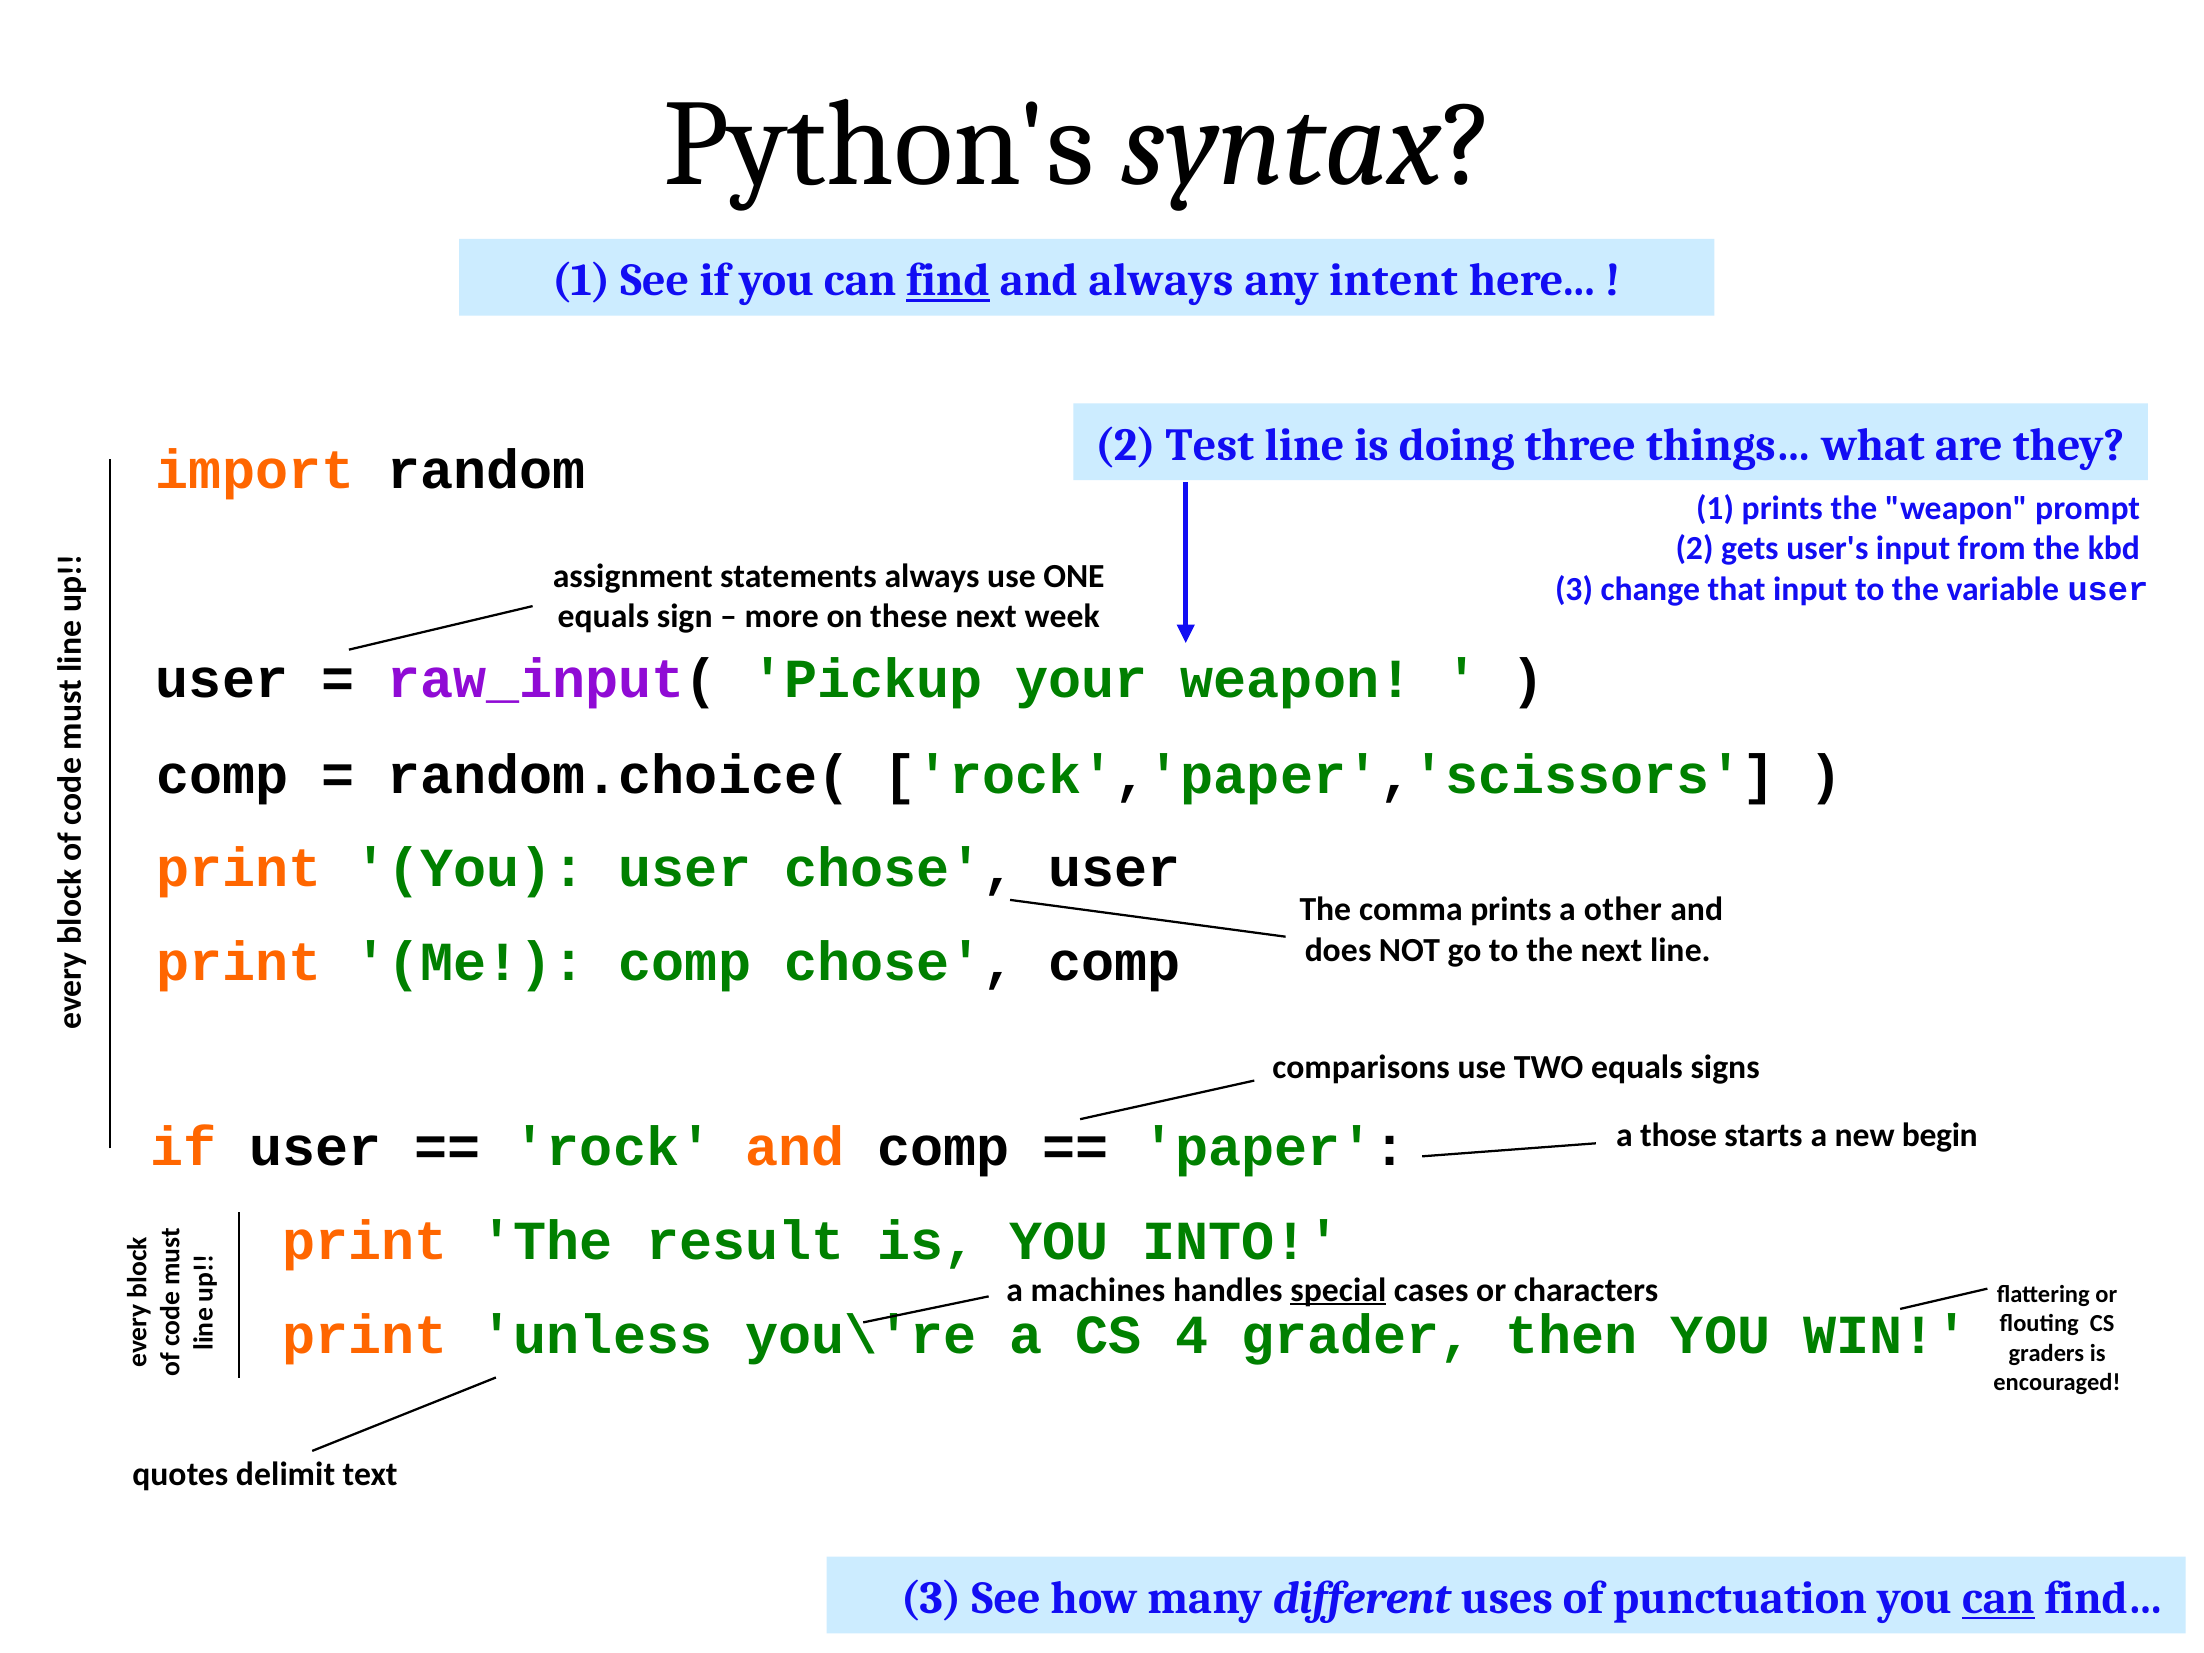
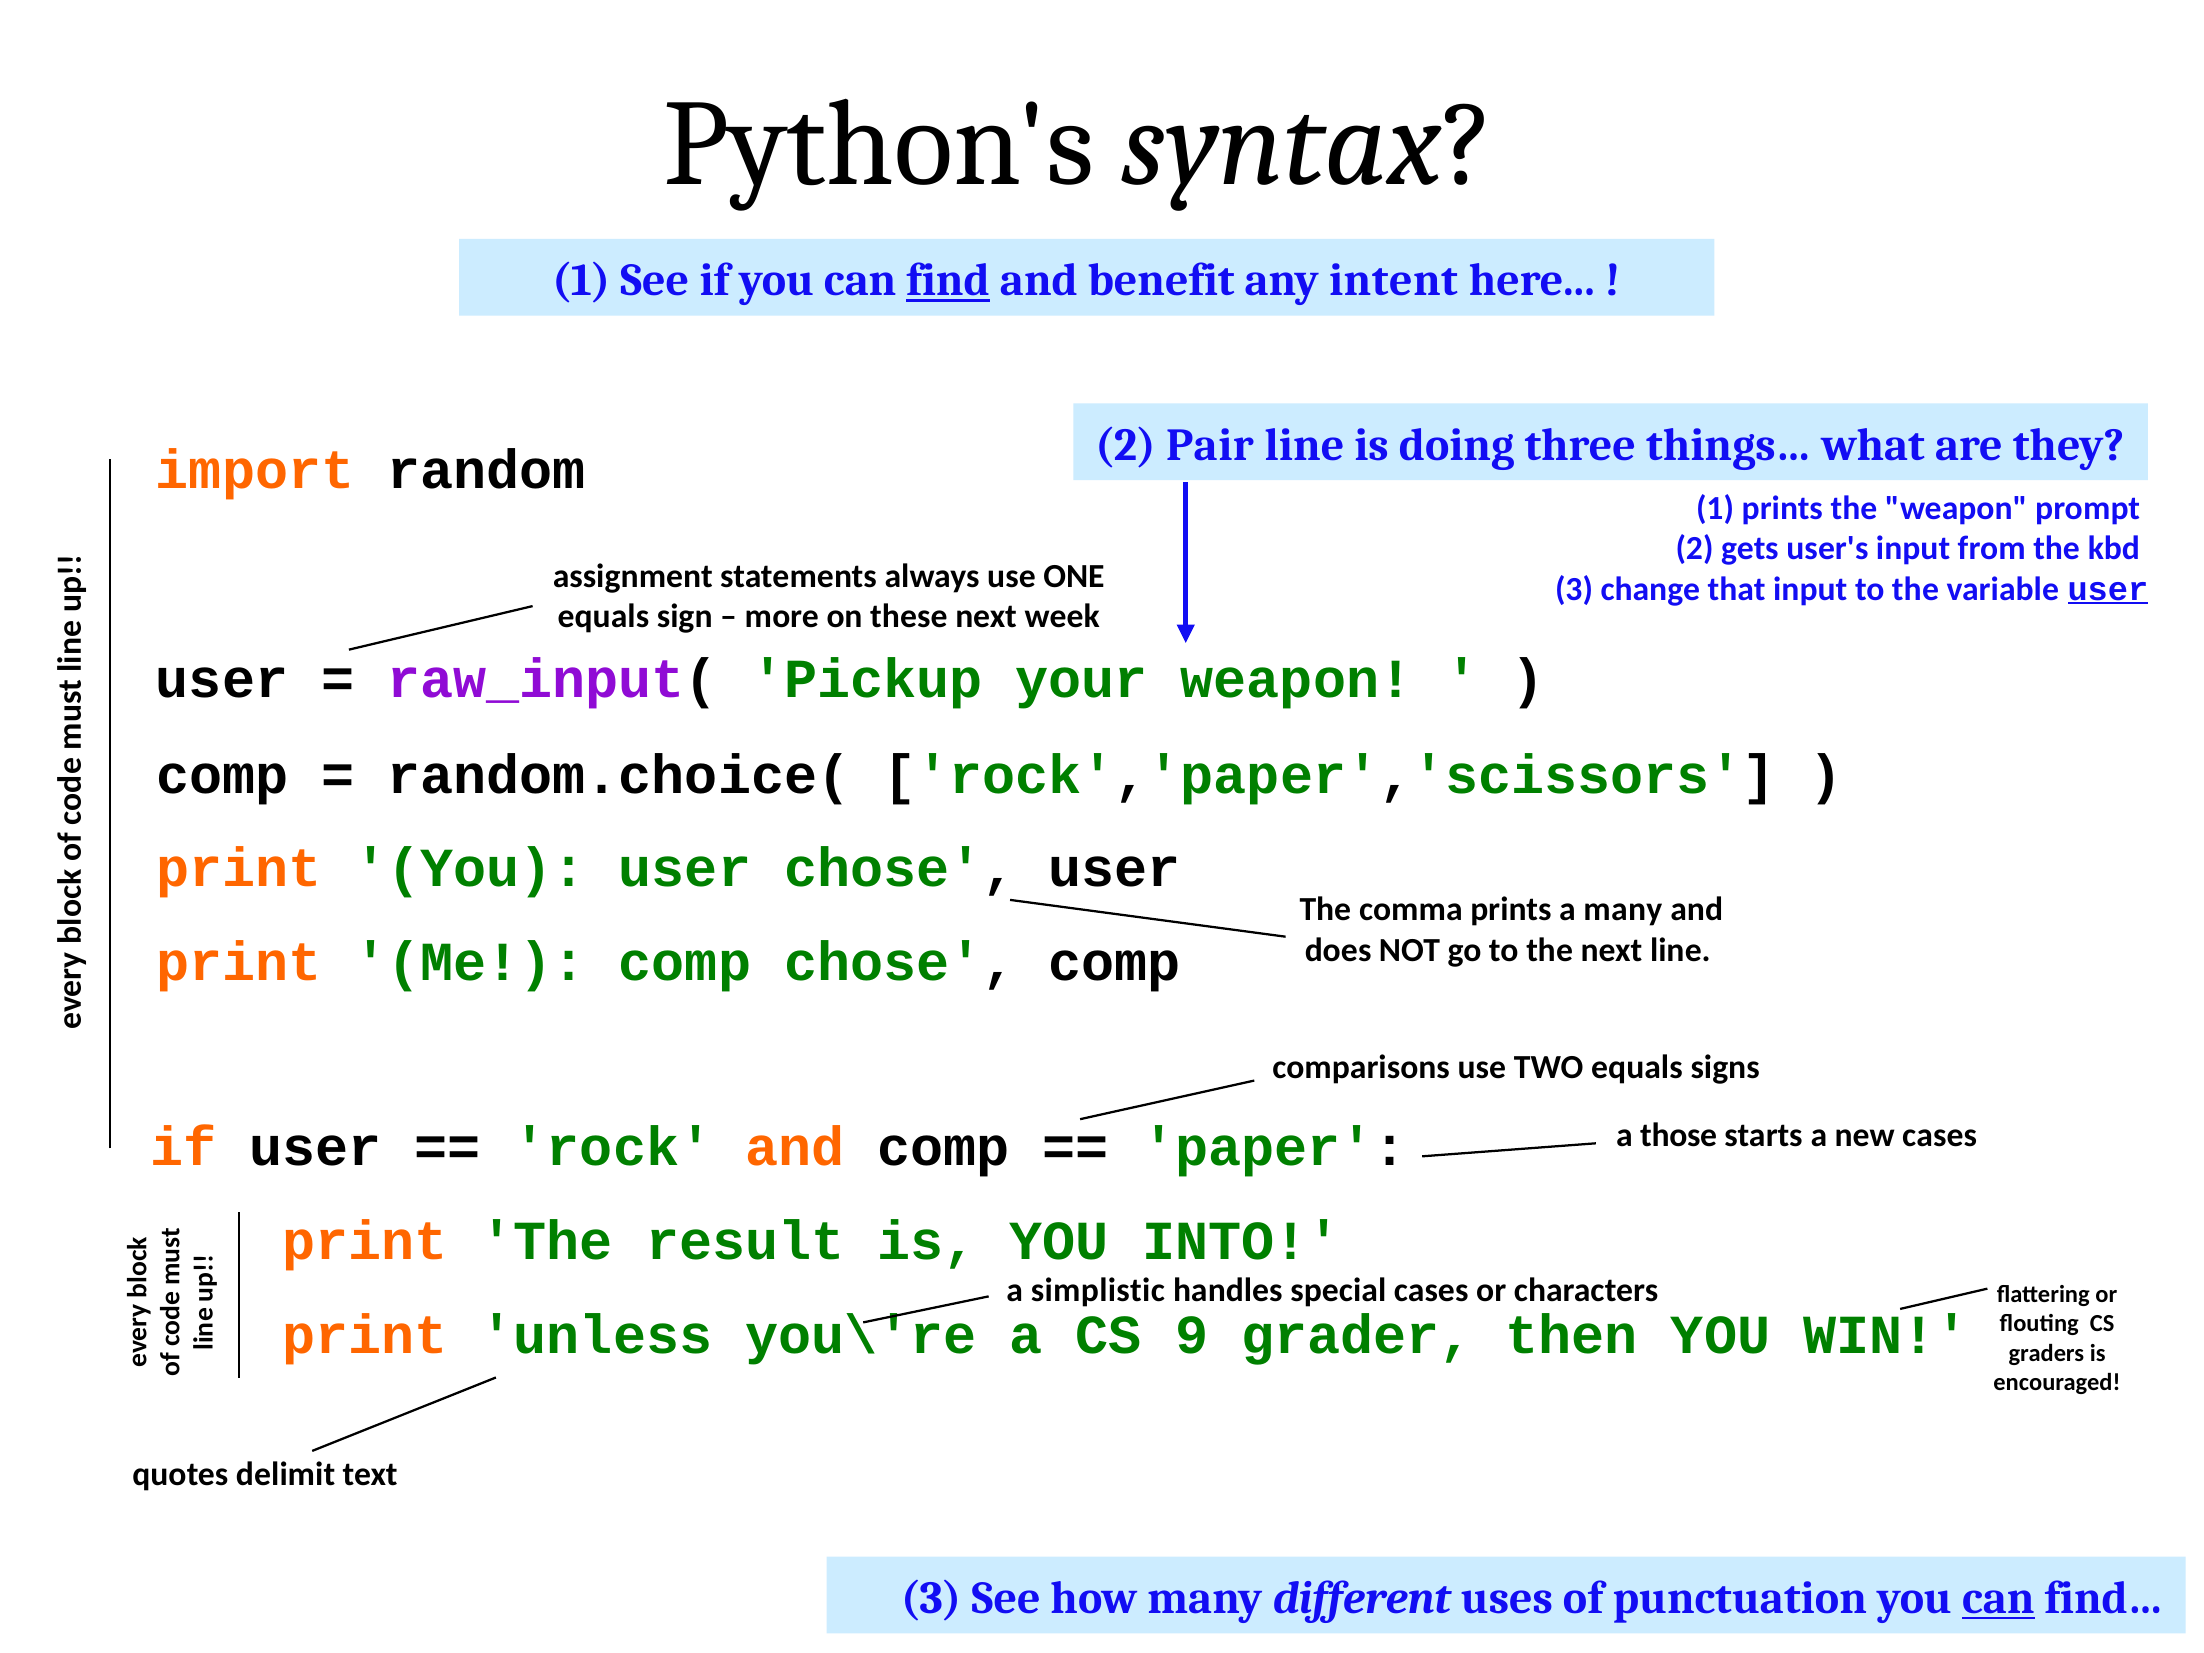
and always: always -> benefit (1161, 280)
Test: Test -> Pair (1210, 445)
user underline: none -> present (2108, 589)
a other: other -> many (1623, 910)
new begin: begin -> cases (1940, 1135)
machines: machines -> simplistic (1098, 1290)
special underline: present -> none (1338, 1290)
4: 4 -> 9 (1192, 1335)
